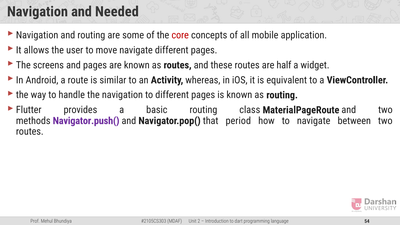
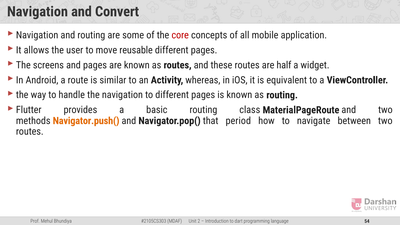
Needed: Needed -> Convert (117, 12)
move navigate: navigate -> reusable (136, 50)
Navigator.push( colour: purple -> orange (86, 121)
